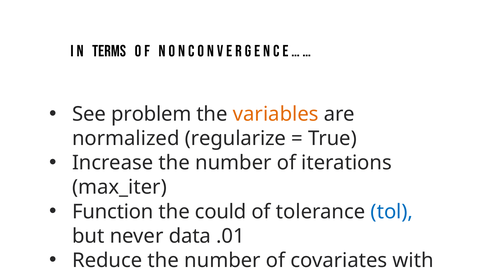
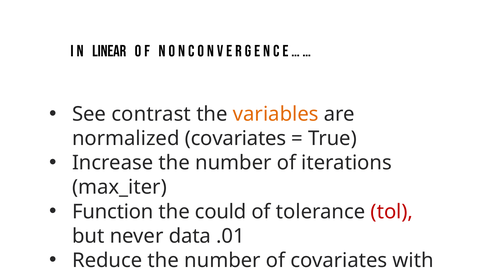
terms: terms -> linear (109, 51)
problem: problem -> contrast (151, 114)
normalized regularize: regularize -> covariates (236, 139)
tol colour: blue -> red (392, 212)
